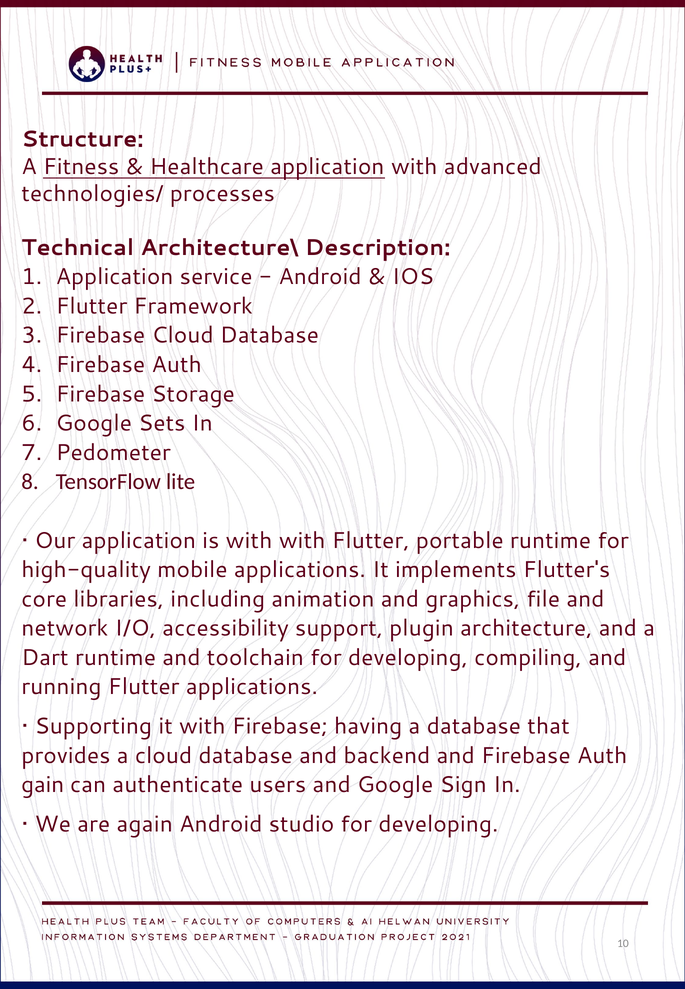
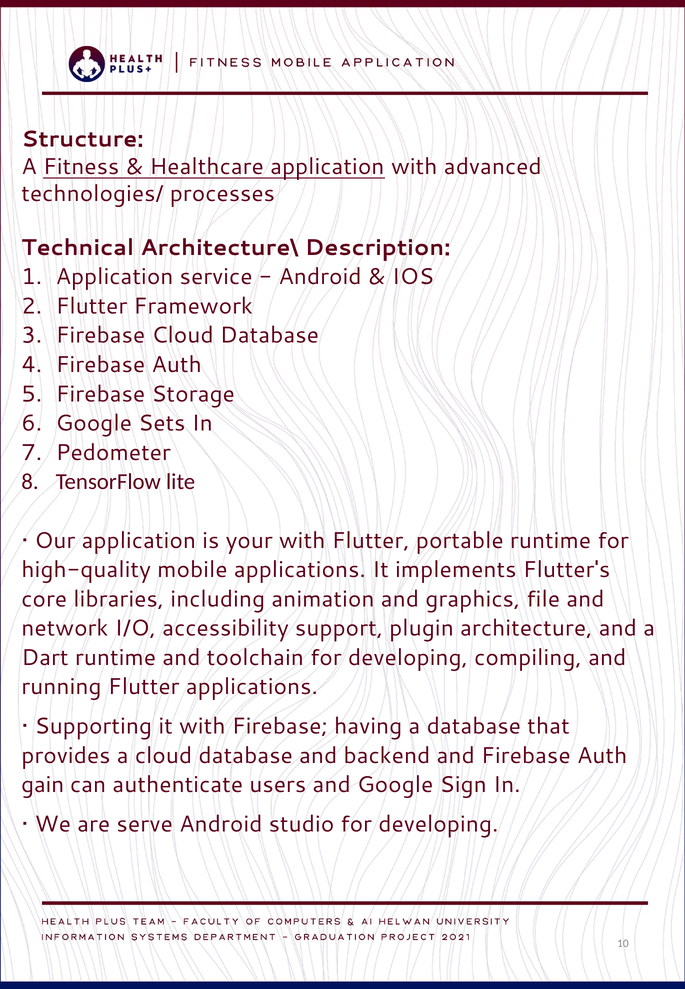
is with: with -> your (249, 541)
again: again -> serve (145, 824)
